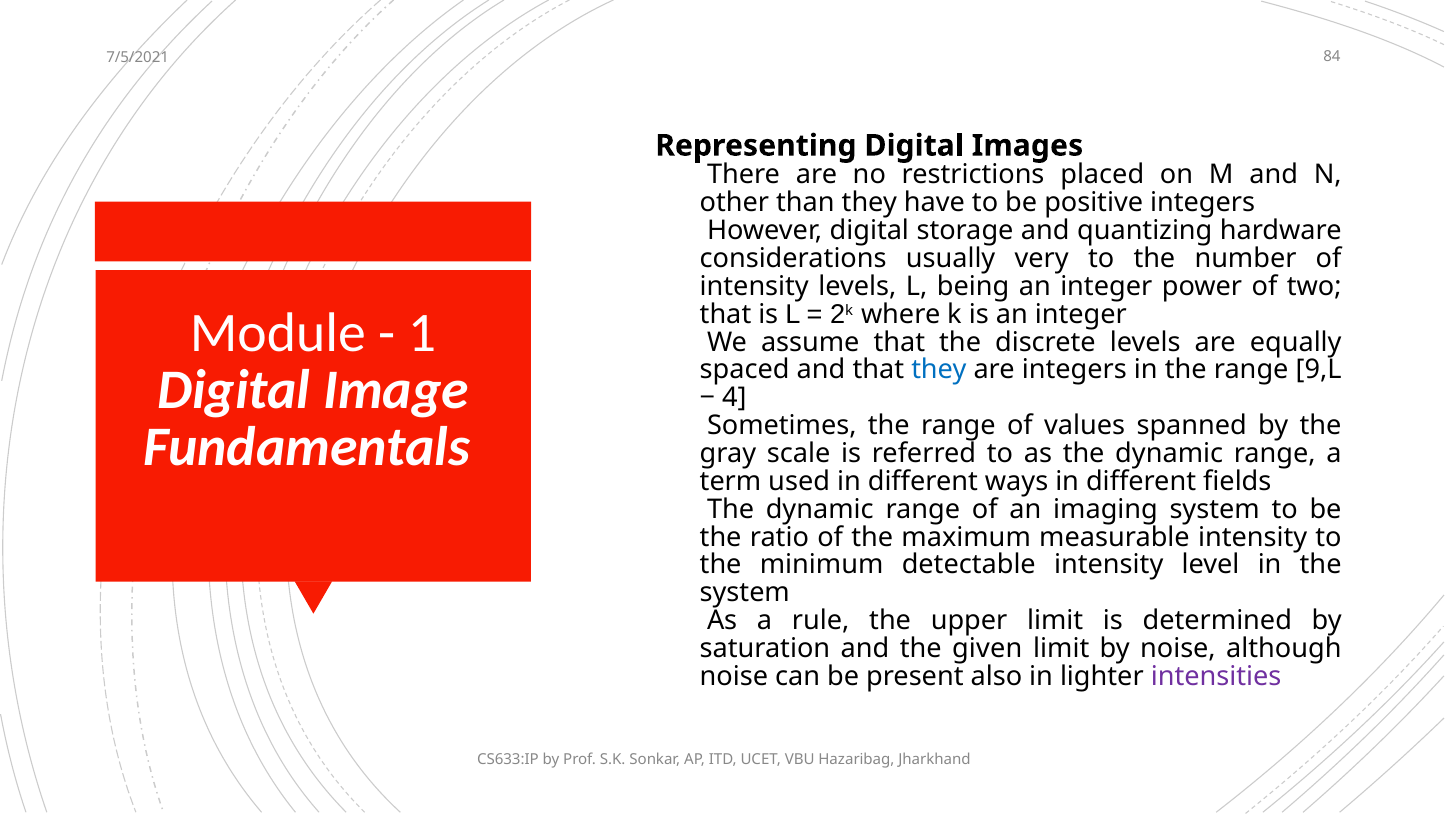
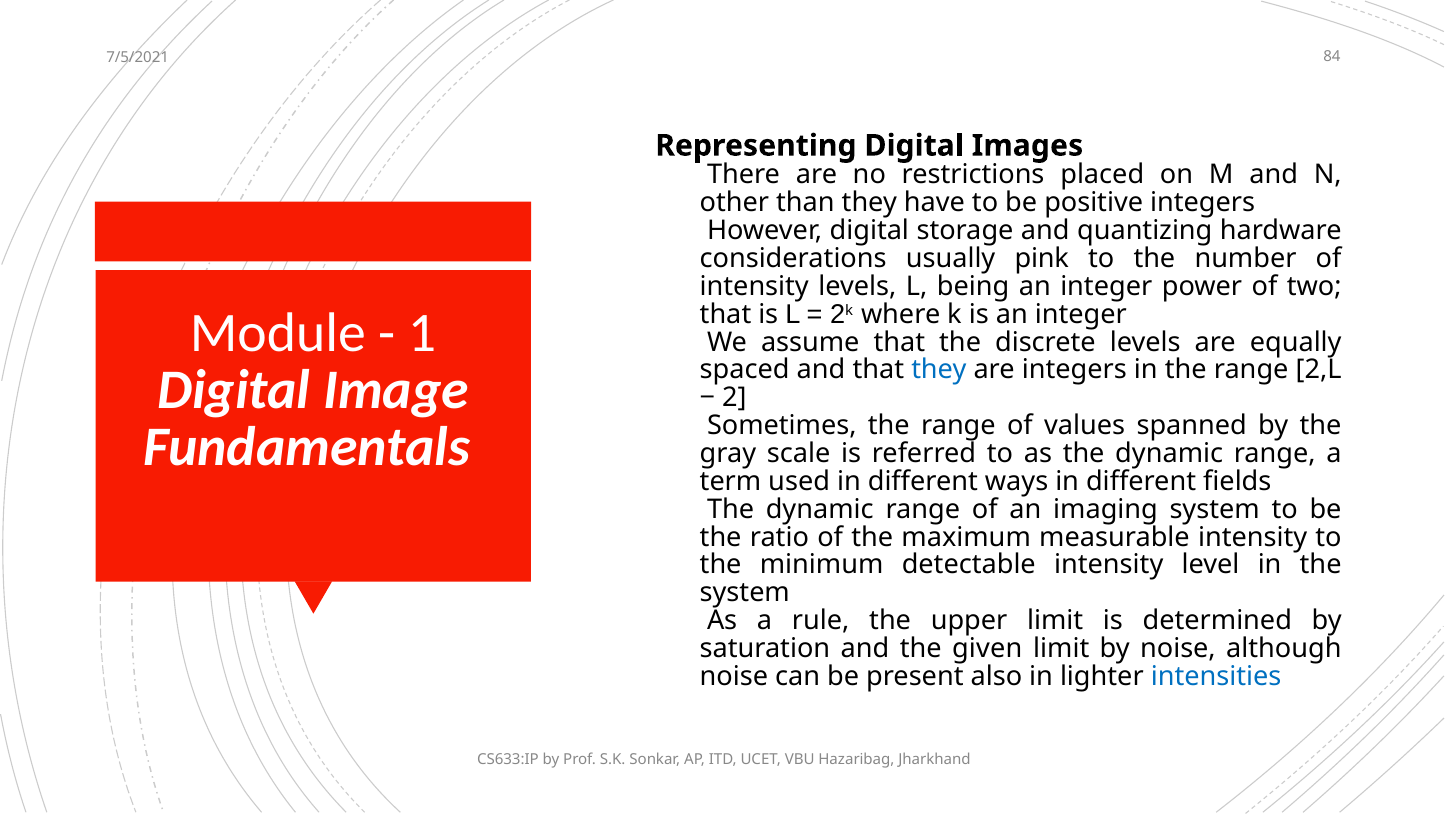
very: very -> pink (1042, 259)
9,L: 9,L -> 2,L (1319, 370)
4: 4 -> 2 (734, 398)
intensities colour: purple -> blue (1216, 676)
